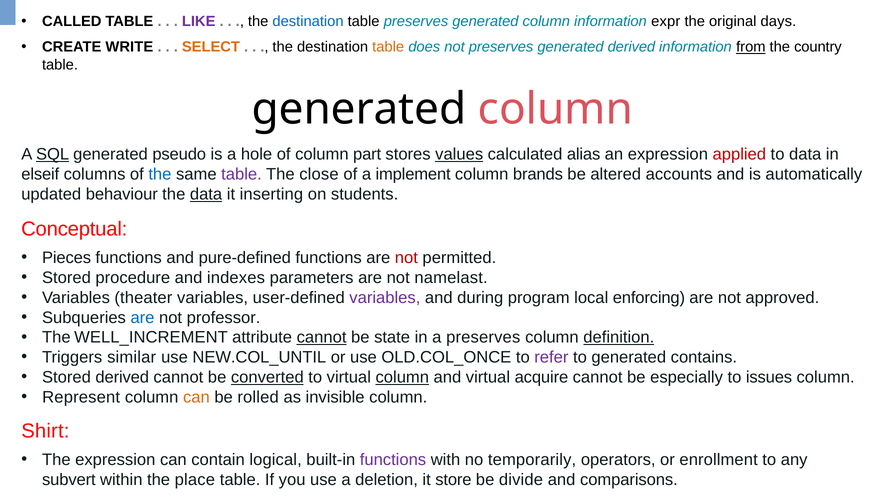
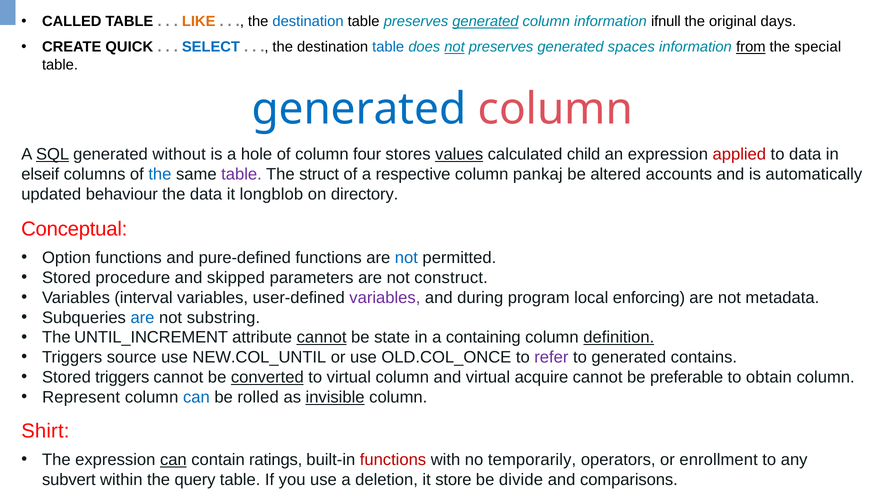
LIKE colour: purple -> orange (199, 22)
generated underline: none -> present (485, 22)
expr: expr -> ifnull (666, 22)
WRITE: WRITE -> QUICK (129, 47)
SELECT colour: orange -> blue (211, 47)
table colour: orange -> blue (388, 47)
not underline: none -> present (454, 47)
generated derived: derived -> spaces (631, 47)
country: country -> special (818, 47)
generated colour: black -> blue (359, 109)
pseudo: pseudo -> without (179, 154)
part: part -> four (367, 154)
alias: alias -> child (584, 154)
close: close -> struct (319, 174)
implement: implement -> respective (413, 174)
brands: brands -> pankaj (538, 174)
data underline: present -> none (206, 194)
inserting: inserting -> longblob (271, 194)
students: students -> directory (365, 194)
Pieces: Pieces -> Option (66, 258)
not colour: red -> blue (406, 258)
indexes: indexes -> skipped (236, 278)
namelast: namelast -> construct (451, 278)
theater: theater -> interval (144, 297)
approved: approved -> metadata (782, 297)
professor: professor -> substring (223, 317)
WELL_INCREMENT: WELL_INCREMENT -> UNTIL_INCREMENT (151, 337)
a preserves: preserves -> containing (483, 337)
similar: similar -> source (132, 357)
Stored derived: derived -> triggers (122, 377)
column underline: present -> none (402, 377)
especially: especially -> preferable (687, 377)
issues: issues -> obtain (769, 377)
can colour: orange -> blue (196, 397)
invisible underline: none -> present (335, 397)
can underline: none -> present (173, 459)
logical: logical -> ratings (276, 459)
functions colour: purple -> red (393, 459)
place: place -> query (195, 479)
